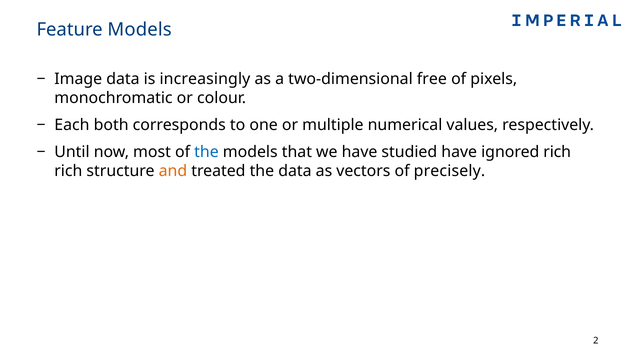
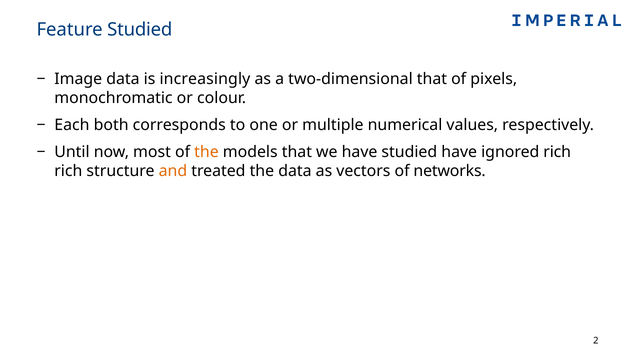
Feature Models: Models -> Studied (140, 30)
two-dimensional free: free -> that (432, 79)
the colour: blue -> orange (206, 152)
precisely: precisely -> networks (450, 171)
